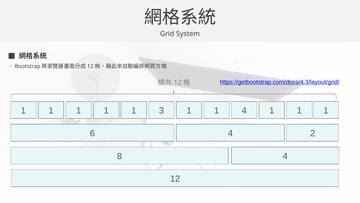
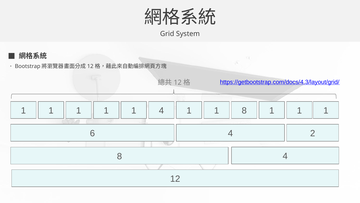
1 3: 3 -> 4 (161, 110)
1 4: 4 -> 8 (244, 110)
